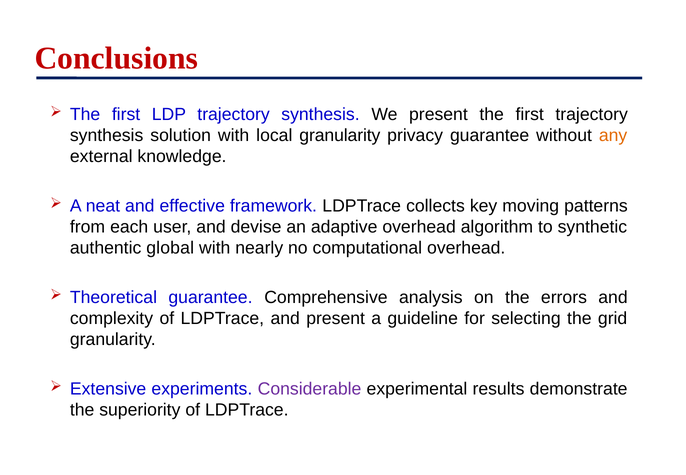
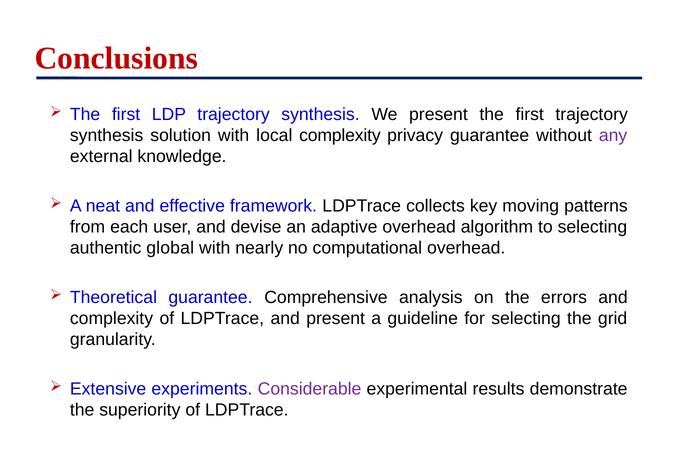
local granularity: granularity -> complexity (340, 135)
any colour: orange -> purple (613, 135)
to synthetic: synthetic -> selecting (592, 227)
